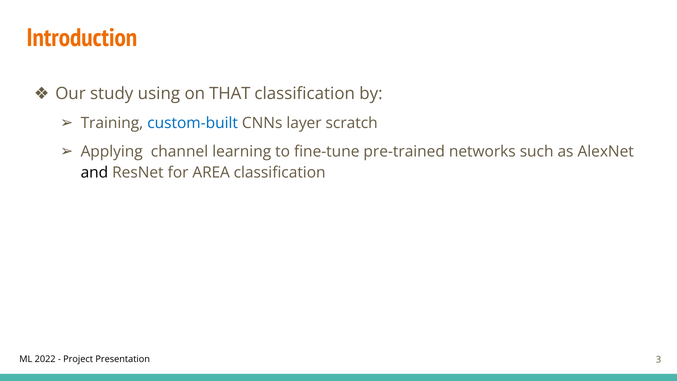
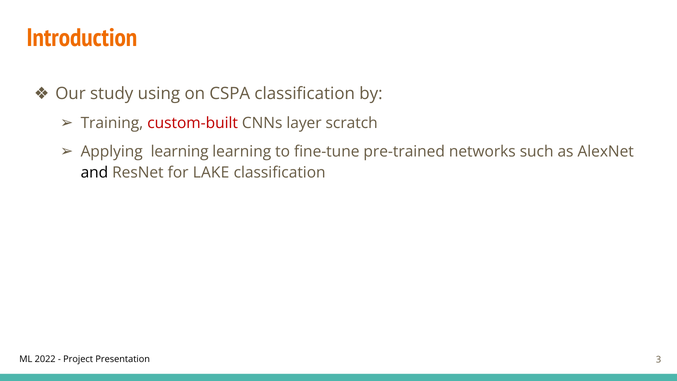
THAT: THAT -> CSPA (230, 94)
custom-built colour: blue -> red (193, 123)
Applying channel: channel -> learning (180, 151)
AREA: AREA -> LAKE (211, 173)
